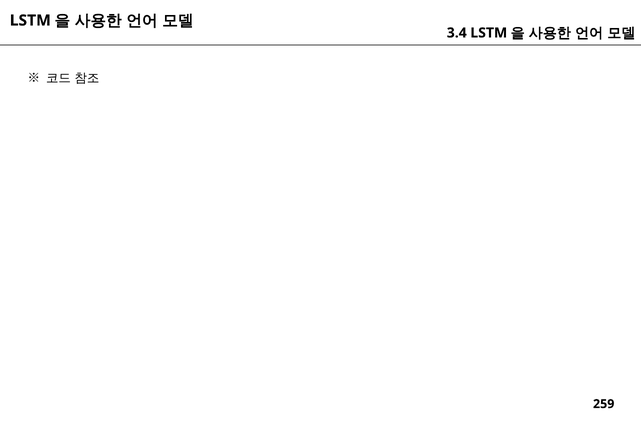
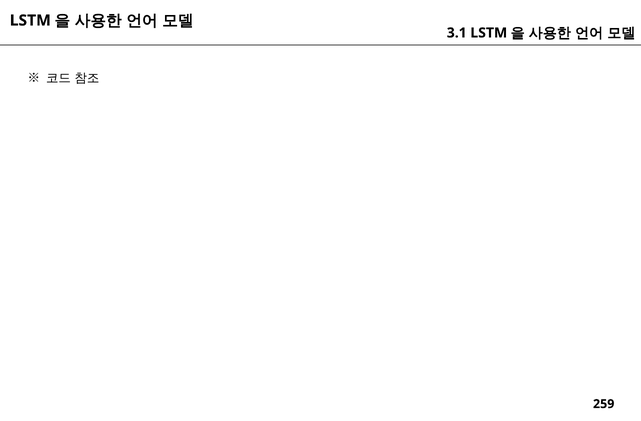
3.4: 3.4 -> 3.1 (457, 33)
